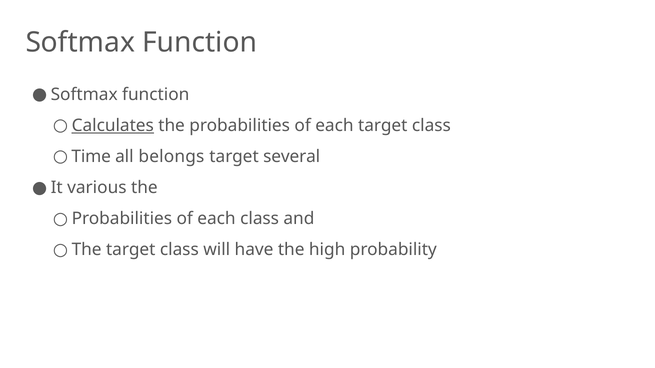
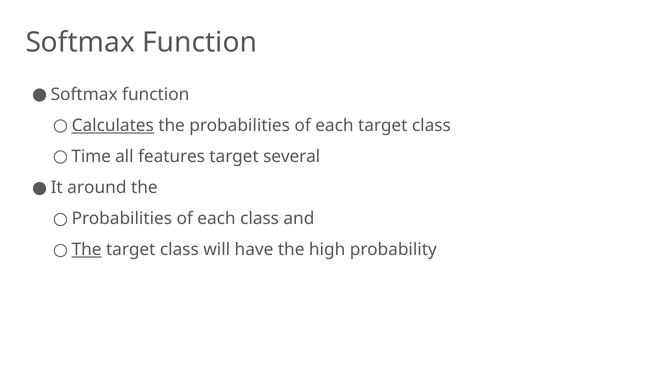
belongs: belongs -> features (172, 157)
various: various -> around (97, 188)
The underline: none -> present (87, 250)
